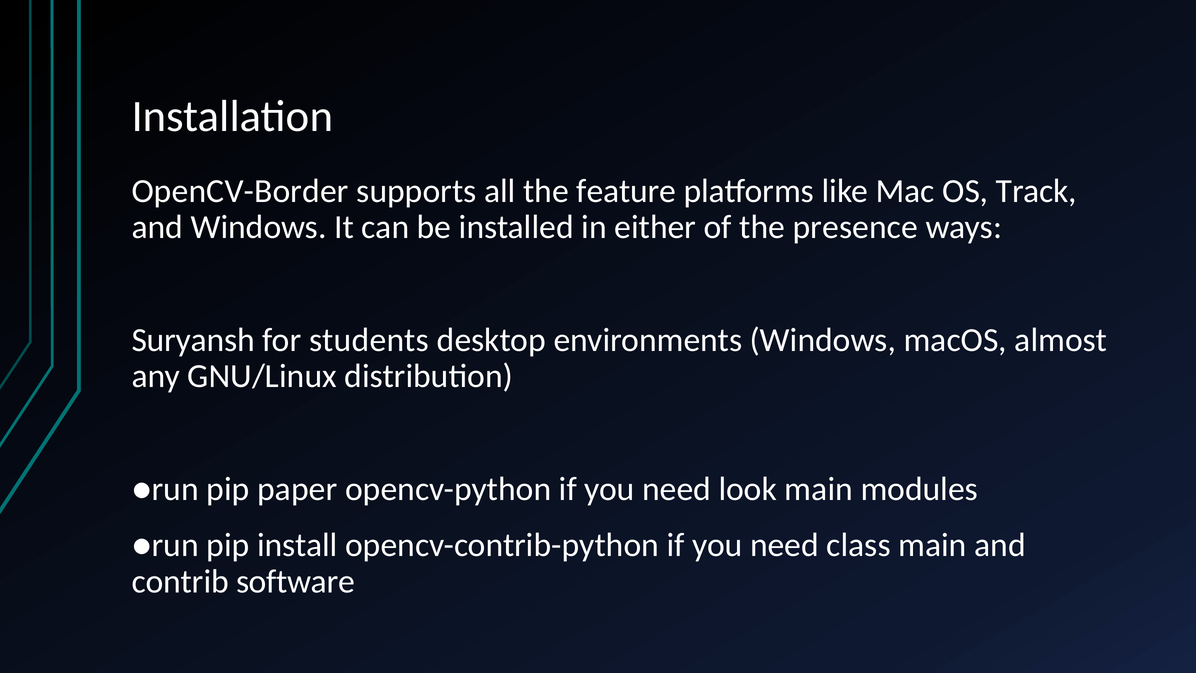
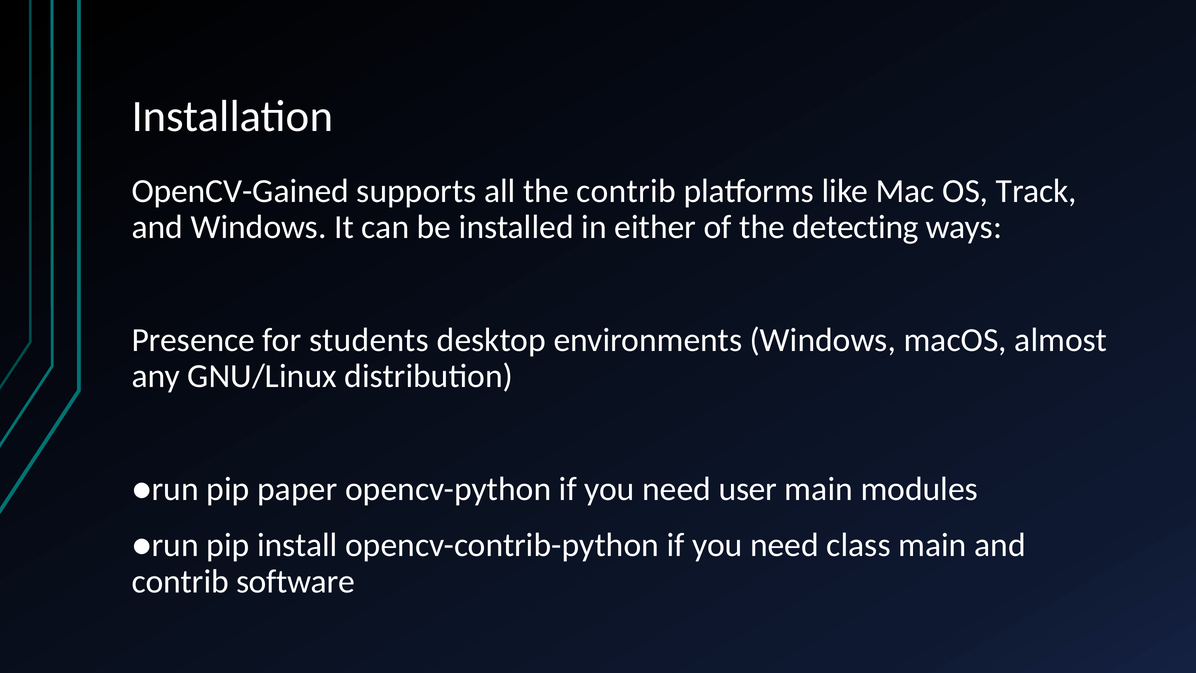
OpenCV-Border: OpenCV-Border -> OpenCV-Gained (240, 191)
the feature: feature -> contrib (626, 191)
presence: presence -> detecting (856, 227)
Suryansh: Suryansh -> Presence (193, 340)
look: look -> user (748, 489)
